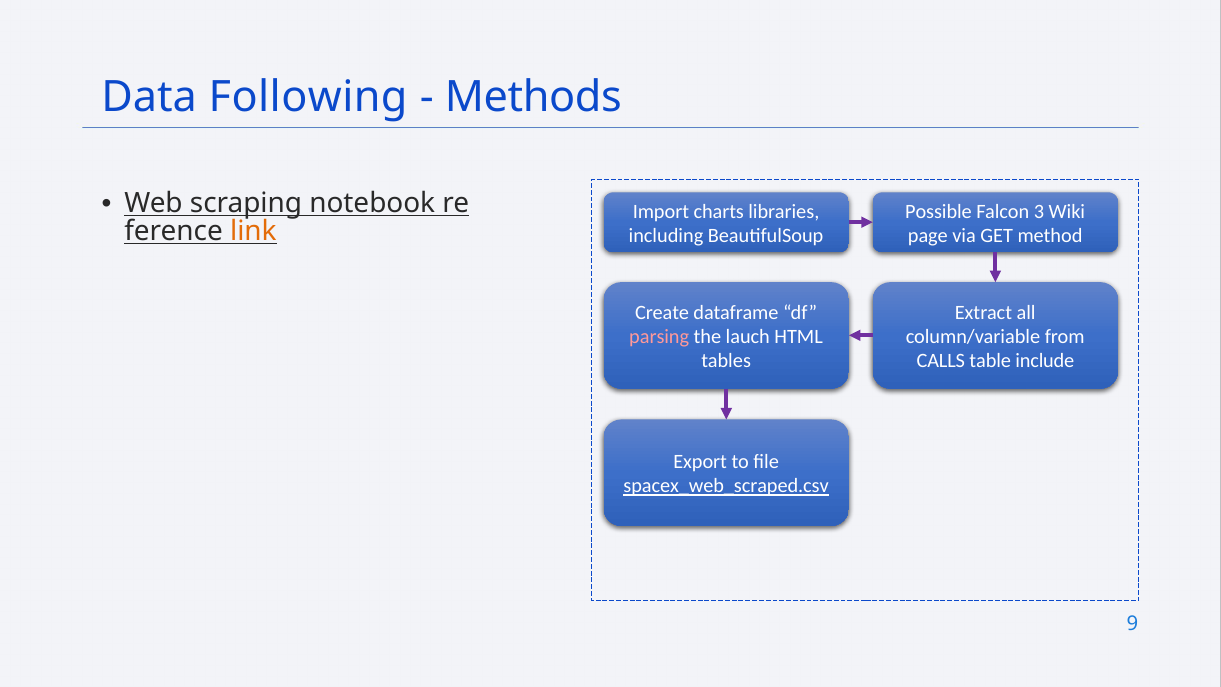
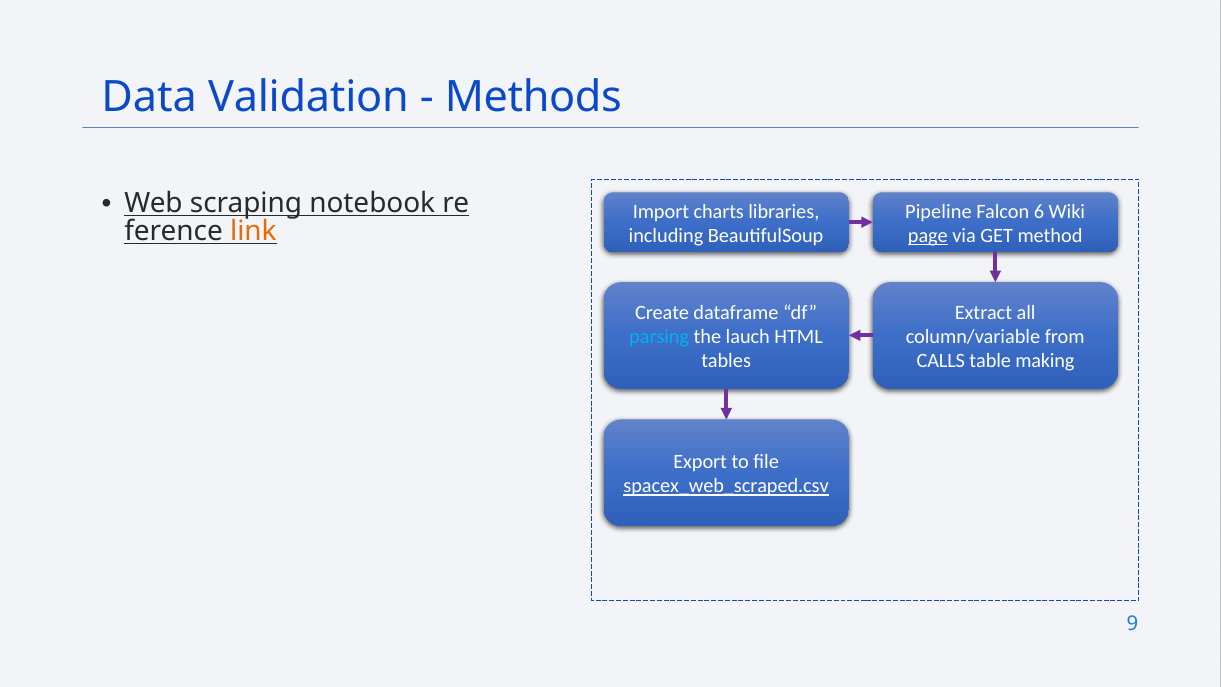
Following: Following -> Validation (308, 97)
Possible: Possible -> Pipeline (938, 211)
3: 3 -> 6 (1039, 211)
page underline: none -> present (928, 236)
parsing colour: pink -> light blue (659, 337)
include: include -> making (1045, 361)
